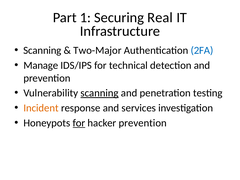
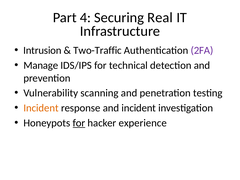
1: 1 -> 4 (85, 17)
Scanning: Scanning -> Intrusion (42, 50)
Two-Major: Two-Major -> Two-Traffic (98, 50)
2FA colour: blue -> purple (202, 50)
scanning underline: present -> none (100, 93)
and services: services -> incident (139, 108)
hacker prevention: prevention -> experience (143, 123)
